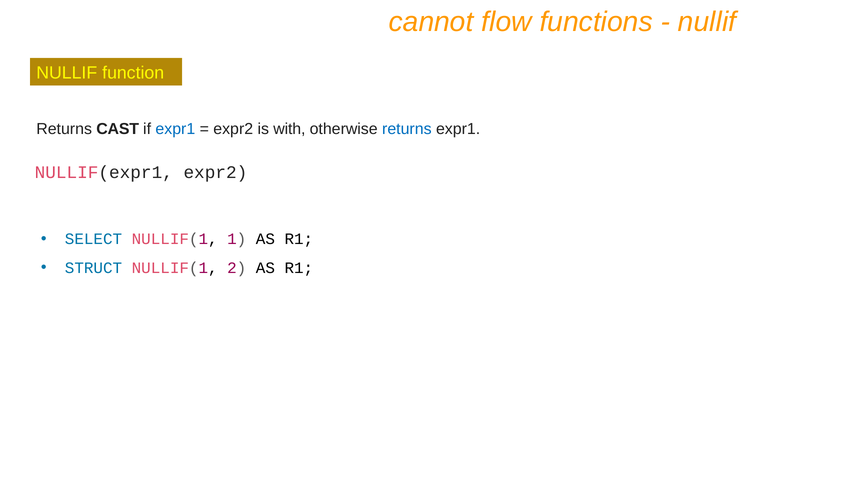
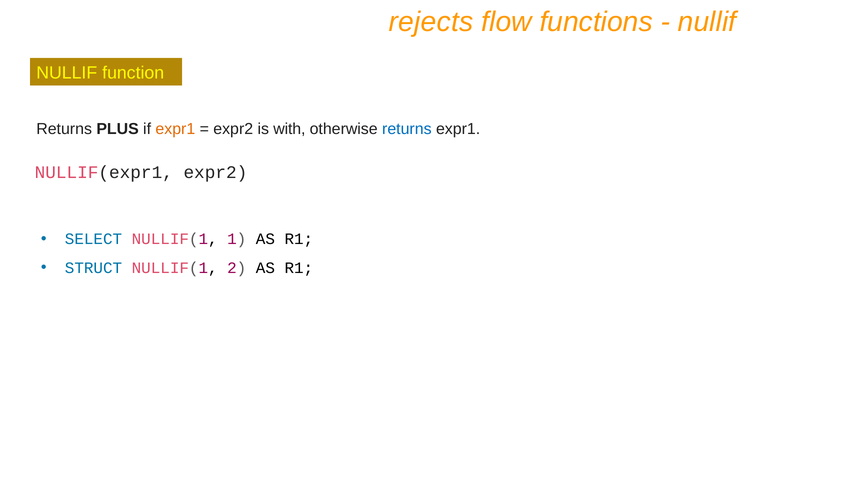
cannot: cannot -> rejects (431, 22)
CAST: CAST -> PLUS (118, 129)
expr1 colour: blue -> orange (175, 129)
